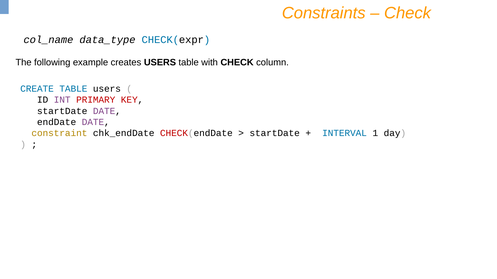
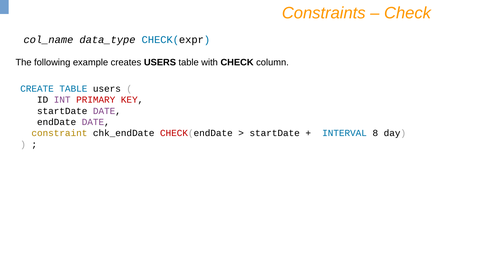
1: 1 -> 8 (375, 134)
